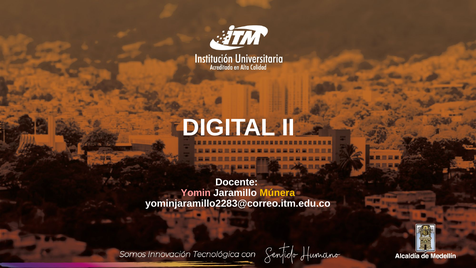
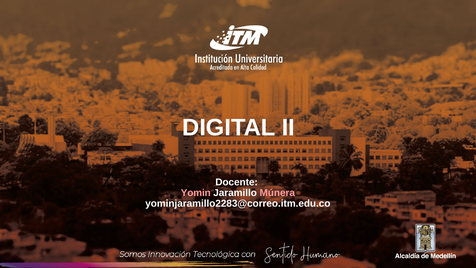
Múnera colour: yellow -> pink (277, 193)
